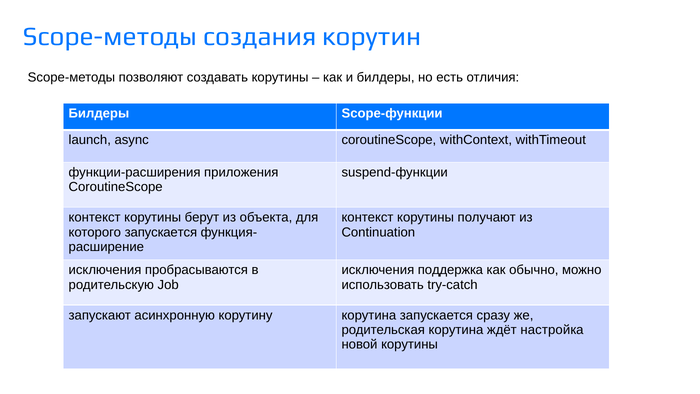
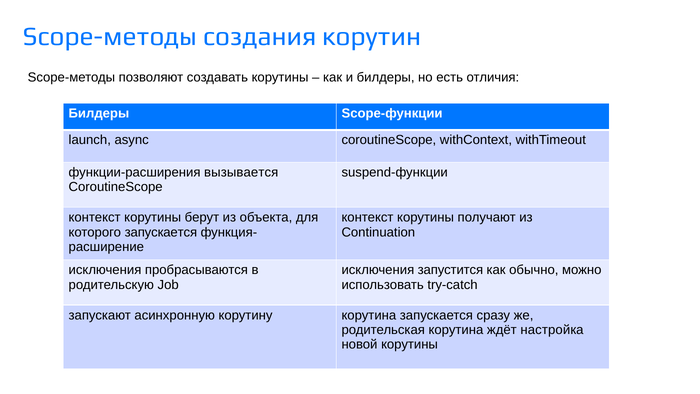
приложения: приложения -> вызывается (241, 172)
поддержка: поддержка -> запустится (450, 270)
